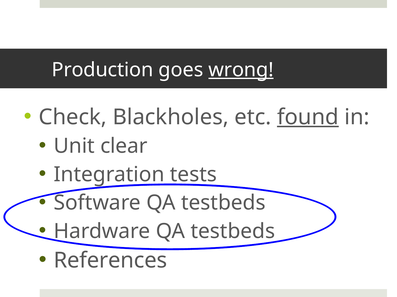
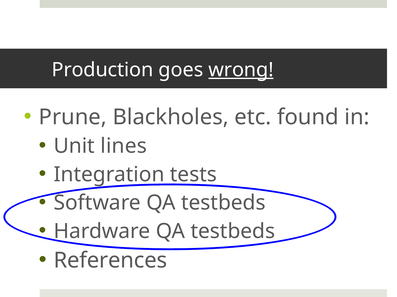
Check: Check -> Prune (73, 117)
found underline: present -> none (308, 117)
clear: clear -> lines (124, 146)
